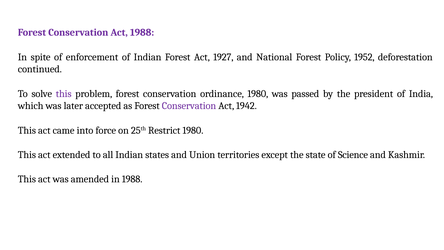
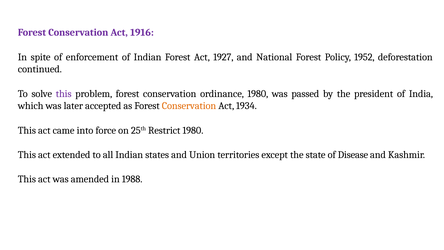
Act 1988: 1988 -> 1916 (142, 33)
Conservation colour: purple -> orange (189, 106)
1942: 1942 -> 1934 (246, 106)
Science: Science -> Disease (353, 155)
